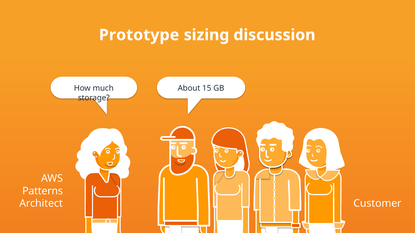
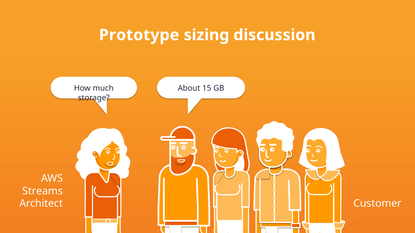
Patterns: Patterns -> Streams (43, 191)
